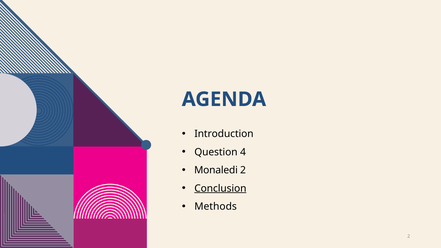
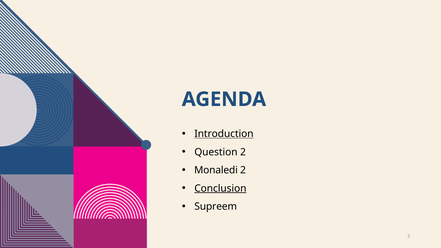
Introduction underline: none -> present (224, 134)
Question 4: 4 -> 2 (243, 152)
Methods: Methods -> Supreem (216, 207)
